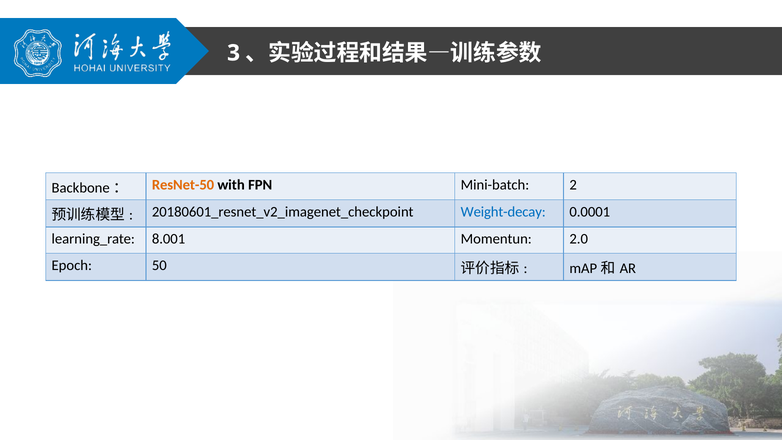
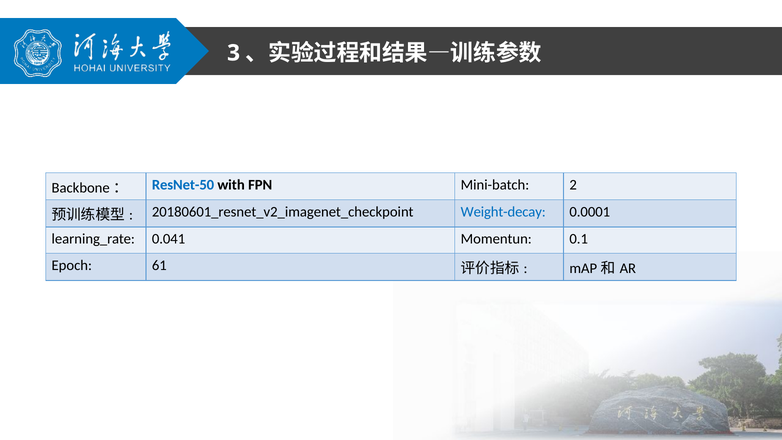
ResNet-50 colour: orange -> blue (183, 185)
8.001: 8.001 -> 0.041 (169, 239)
2.0: 2.0 -> 0.1 (579, 239)
50: 50 -> 61 (159, 265)
